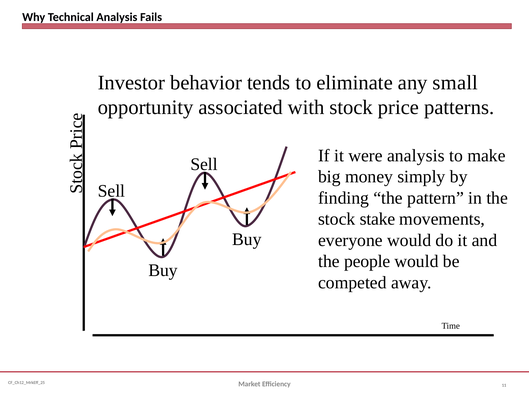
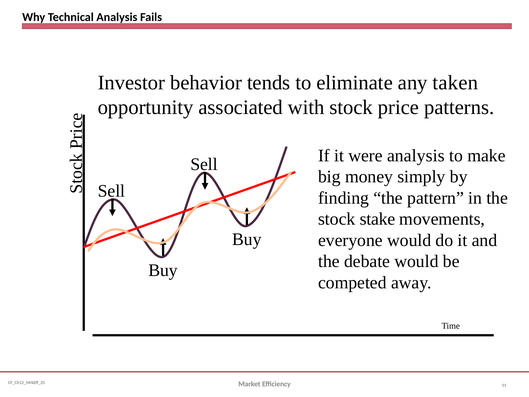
small: small -> taken (455, 82)
people: people -> debate (367, 261)
